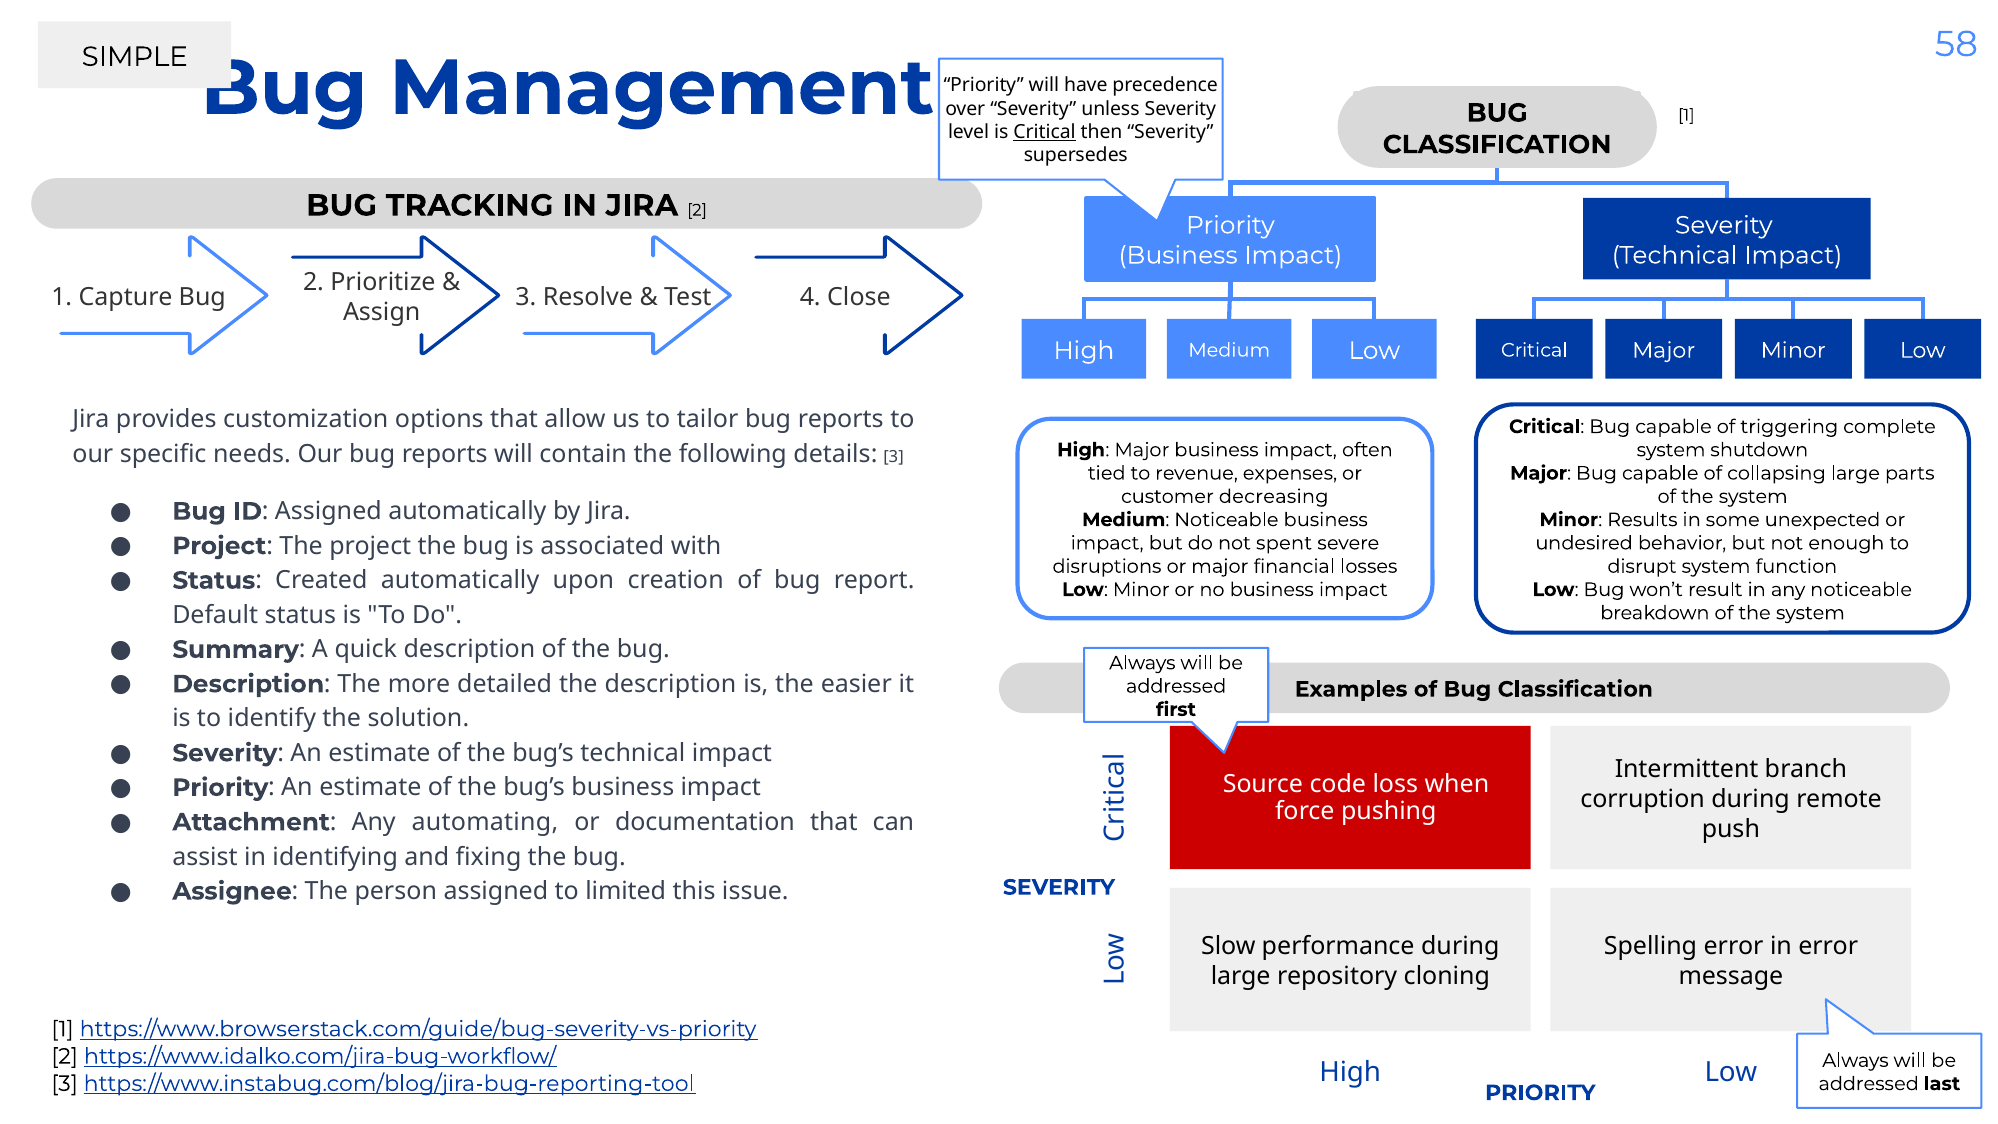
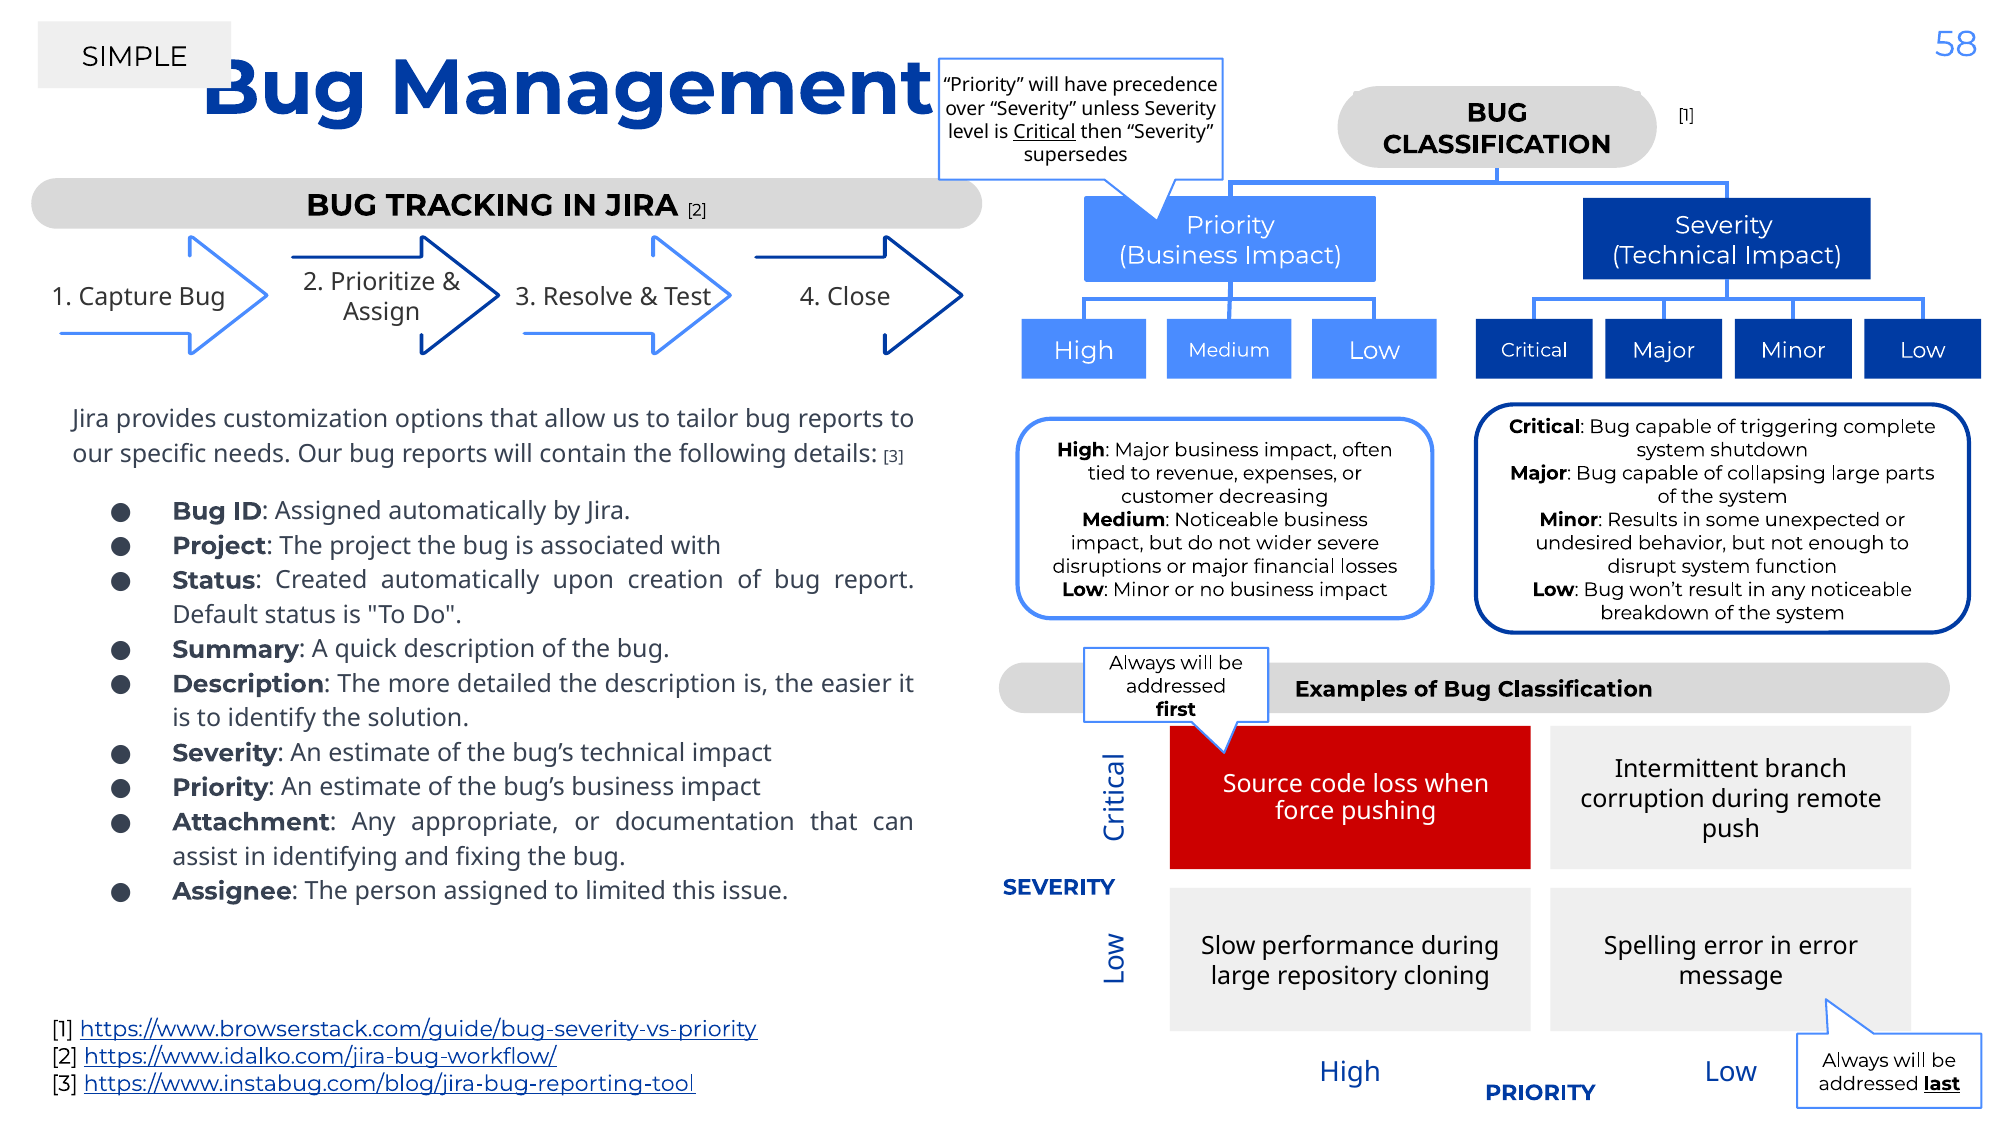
spent: spent -> wider (1284, 543)
automating: automating -> appropriate (485, 822)
last underline: none -> present (1942, 1084)
